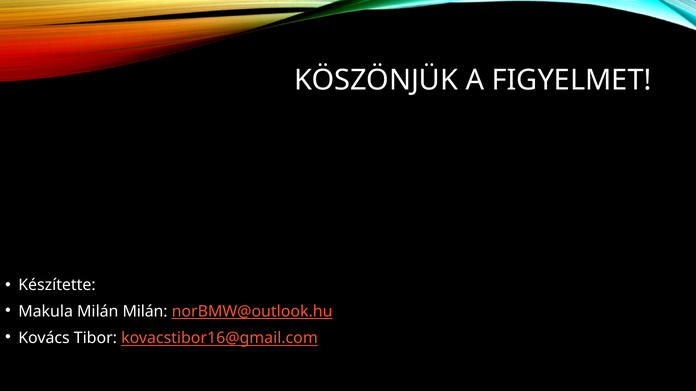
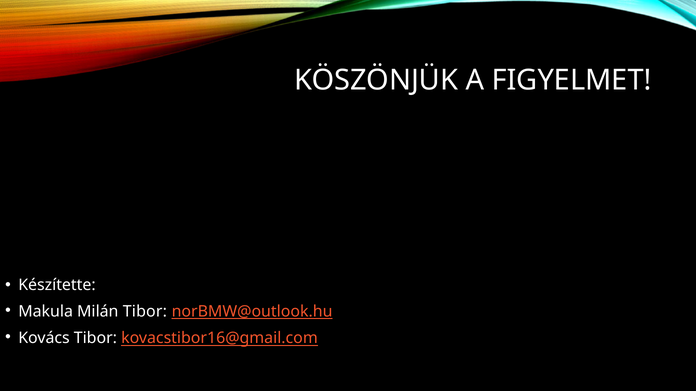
Milán Milán: Milán -> Tibor (145, 312)
